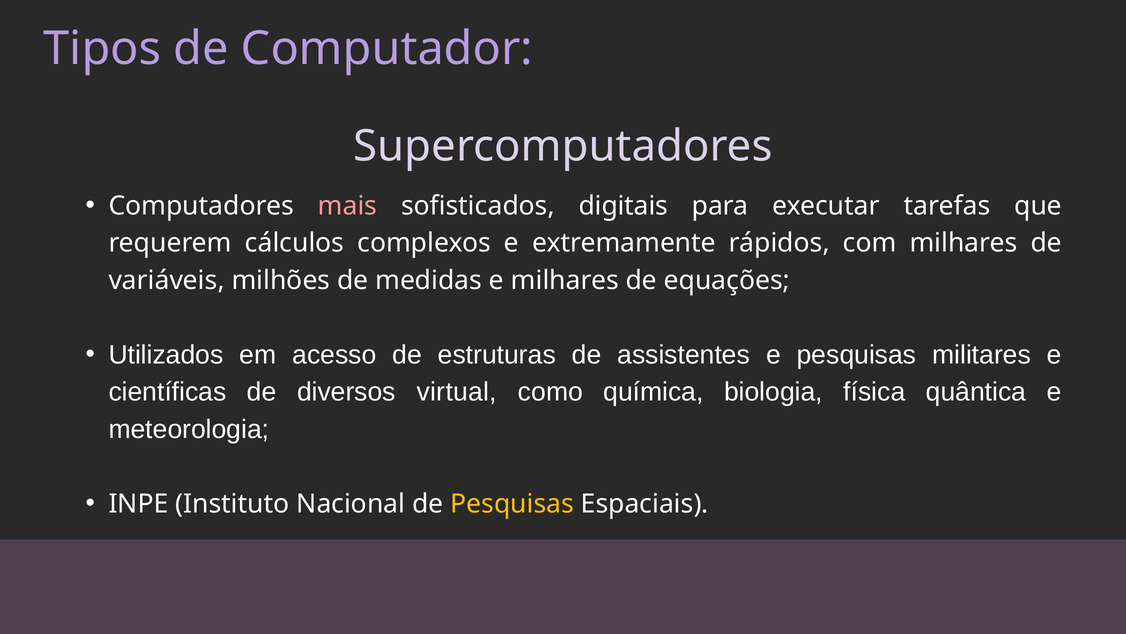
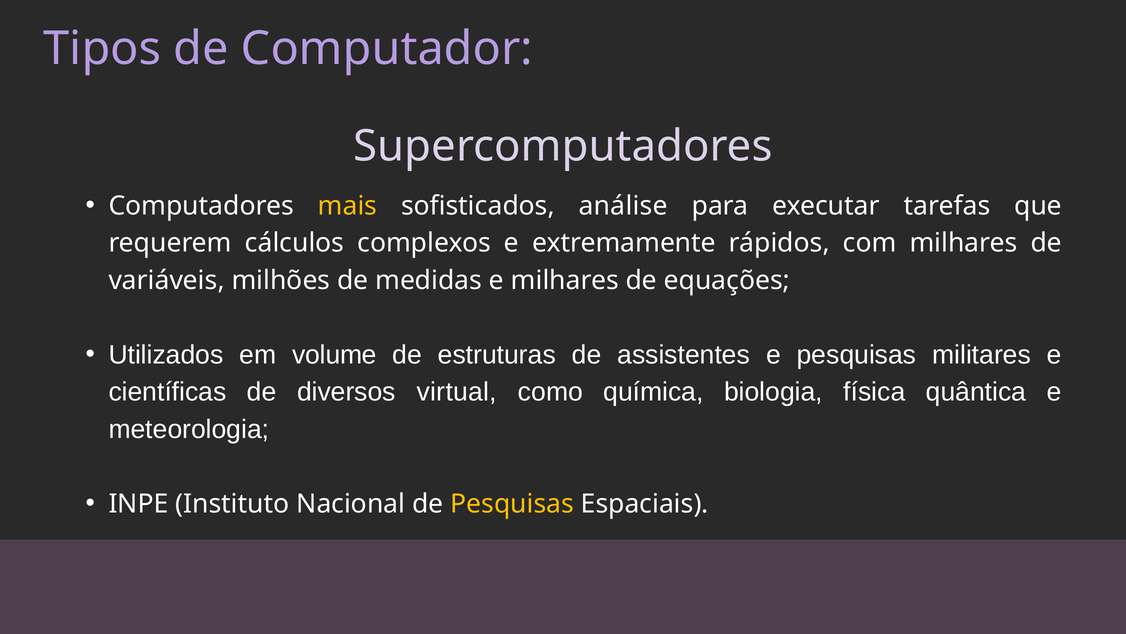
mais colour: pink -> yellow (347, 206)
digitais: digitais -> análise (623, 206)
acesso: acesso -> volume (335, 355)
